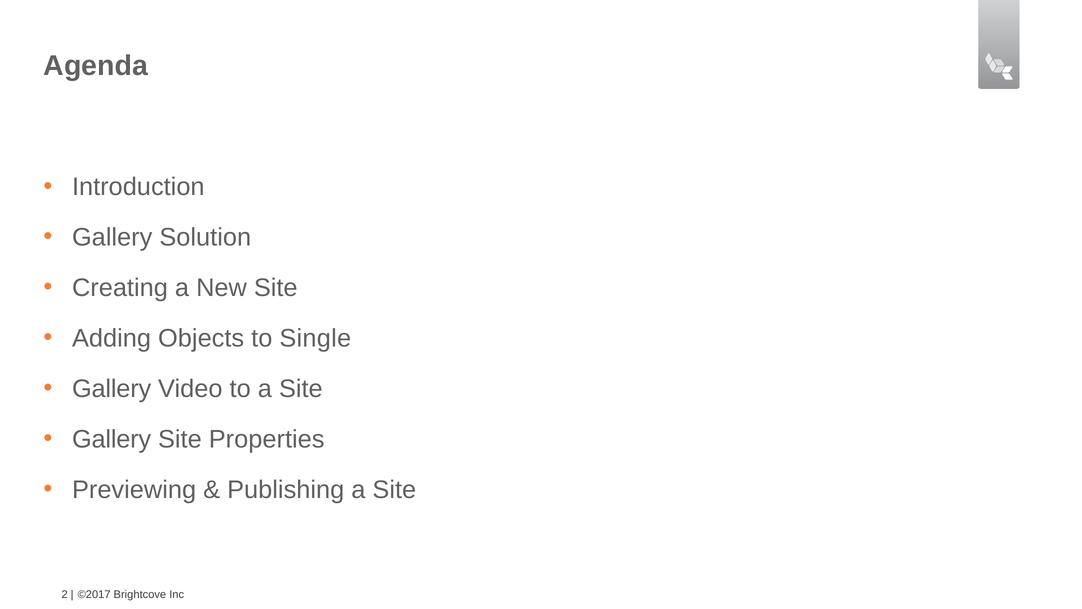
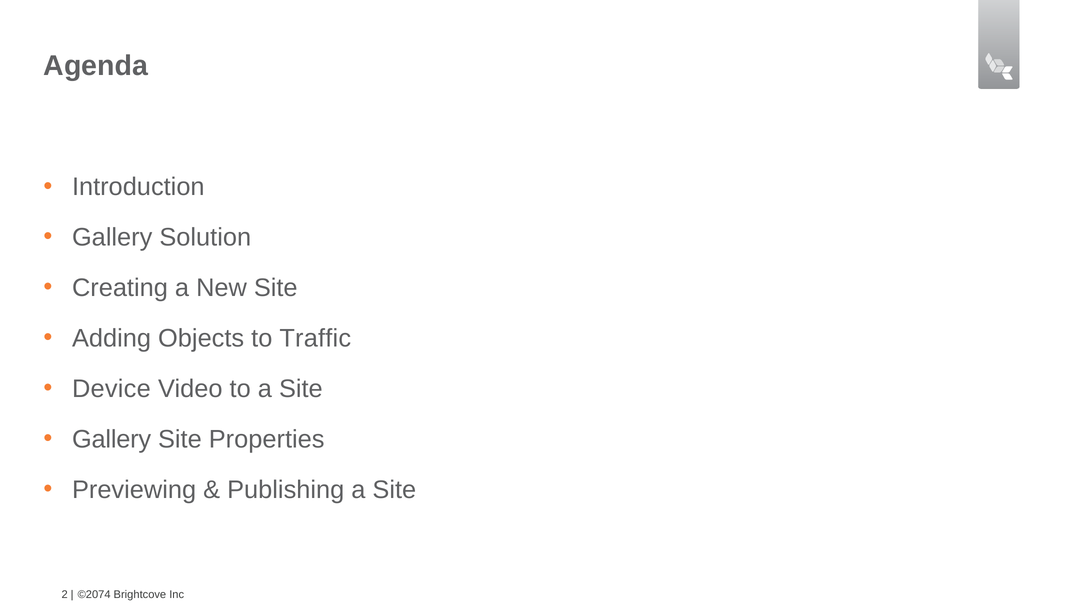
Single: Single -> Traffic (315, 338)
Gallery: Gallery -> Device (111, 389)
©2017: ©2017 -> ©2074 (94, 594)
